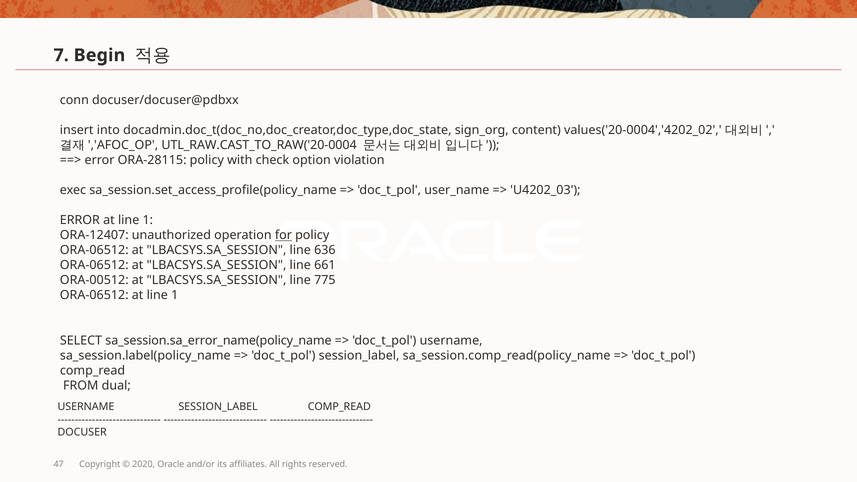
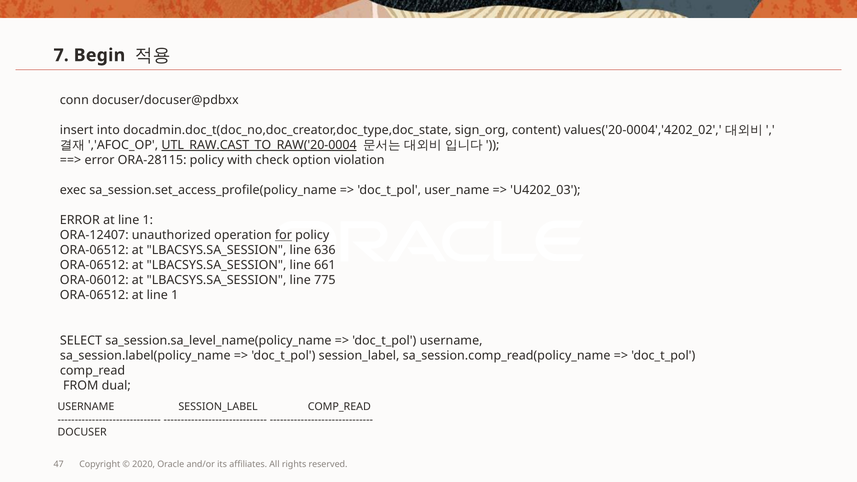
UTL_RAW.CAST_TO_RAW('20-0004 underline: none -> present (259, 145)
ORA-00512: ORA-00512 -> ORA-06012 (94, 280)
sa_session.sa_error_name(policy_name: sa_session.sa_error_name(policy_name -> sa_session.sa_level_name(policy_name (218, 341)
